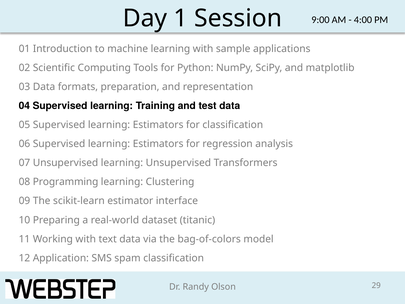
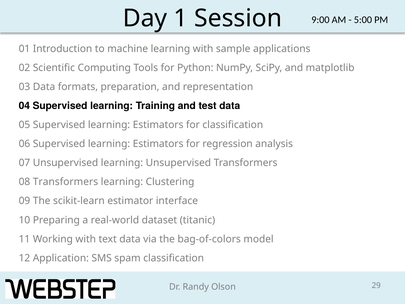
4:00: 4:00 -> 5:00 (363, 20)
08 Programming: Programming -> Transformers (65, 182)
